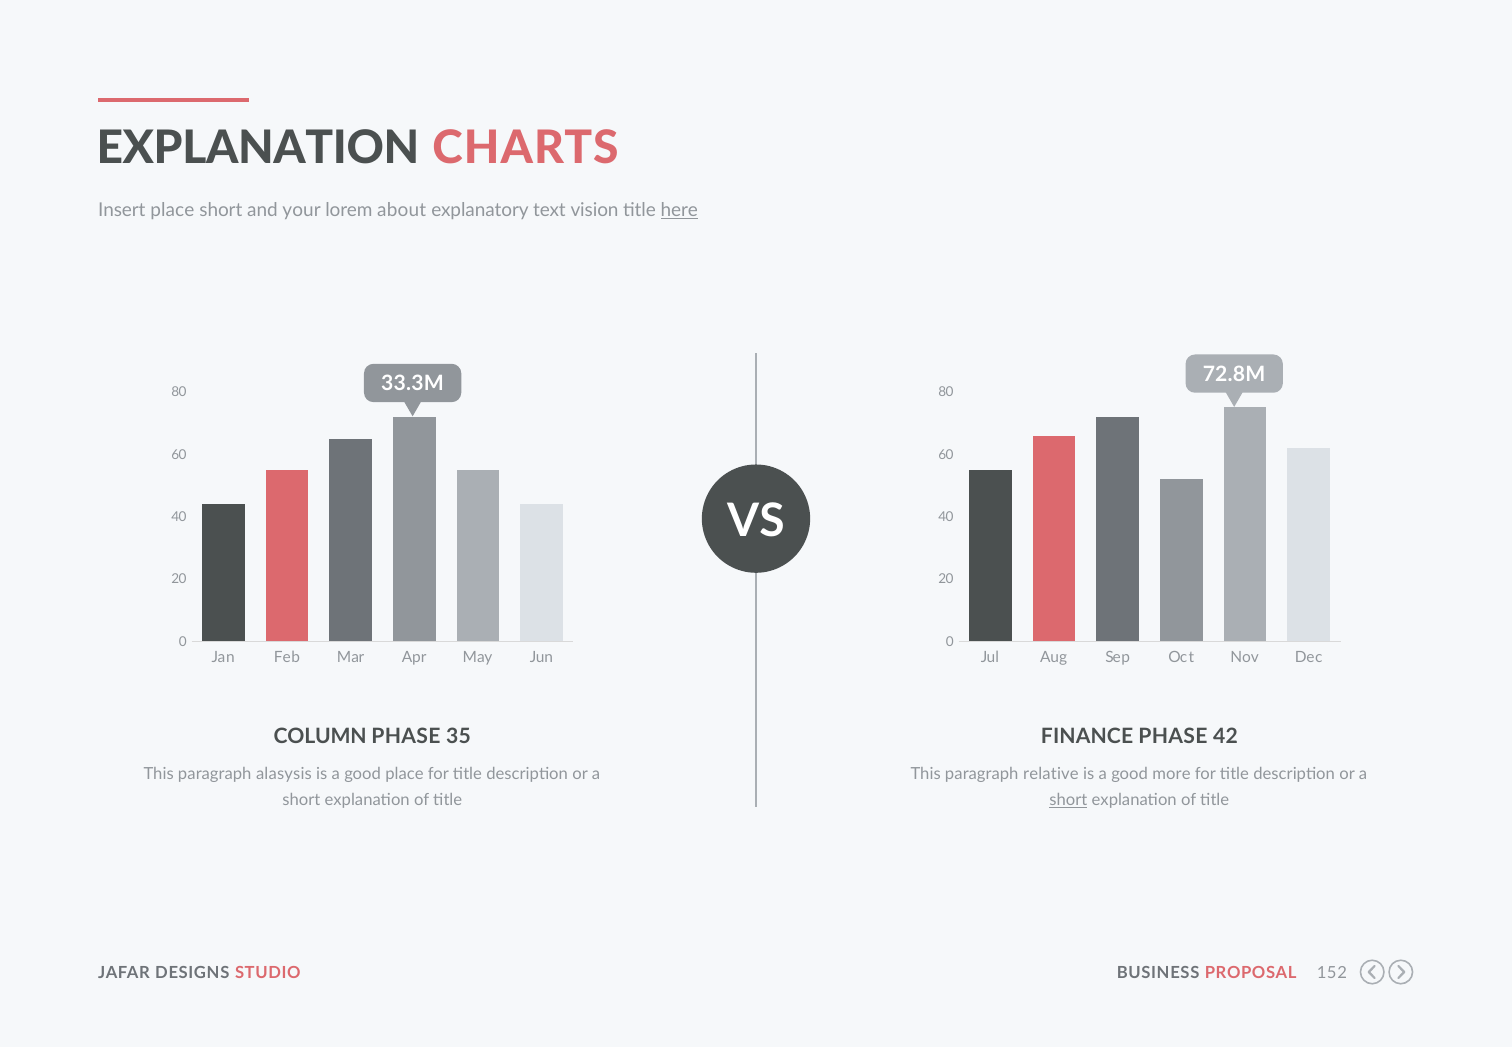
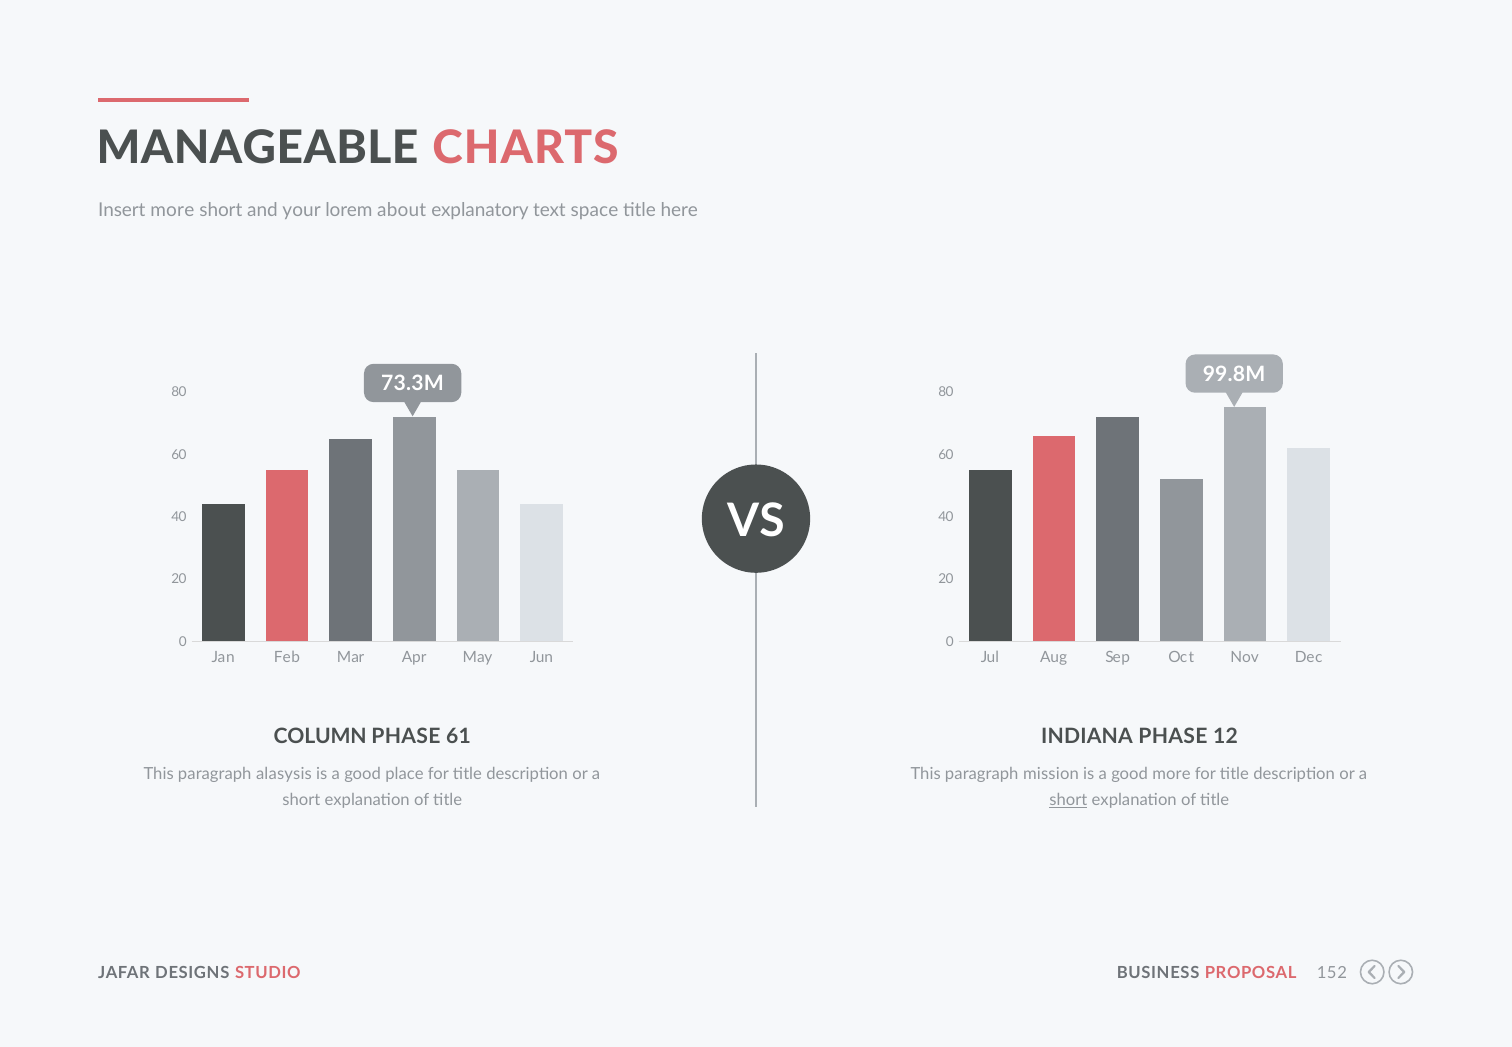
EXPLANATION: EXPLANATION -> MANAGEABLE (258, 148)
Insert place: place -> more (172, 210)
vision: vision -> space (594, 210)
here underline: present -> none (679, 210)
72.8M: 72.8M -> 99.8M (1234, 374)
33.3M: 33.3M -> 73.3M (413, 384)
35: 35 -> 61 (459, 737)
FINANCE: FINANCE -> INDIANA (1087, 737)
42: 42 -> 12 (1226, 737)
relative: relative -> mission (1051, 774)
